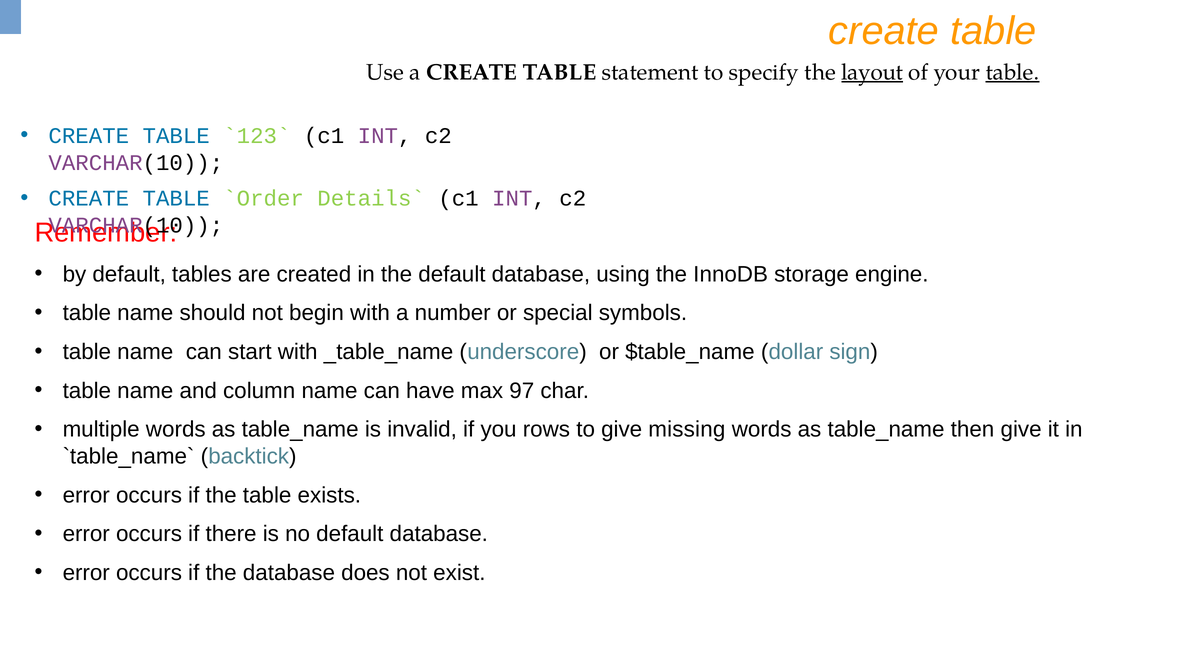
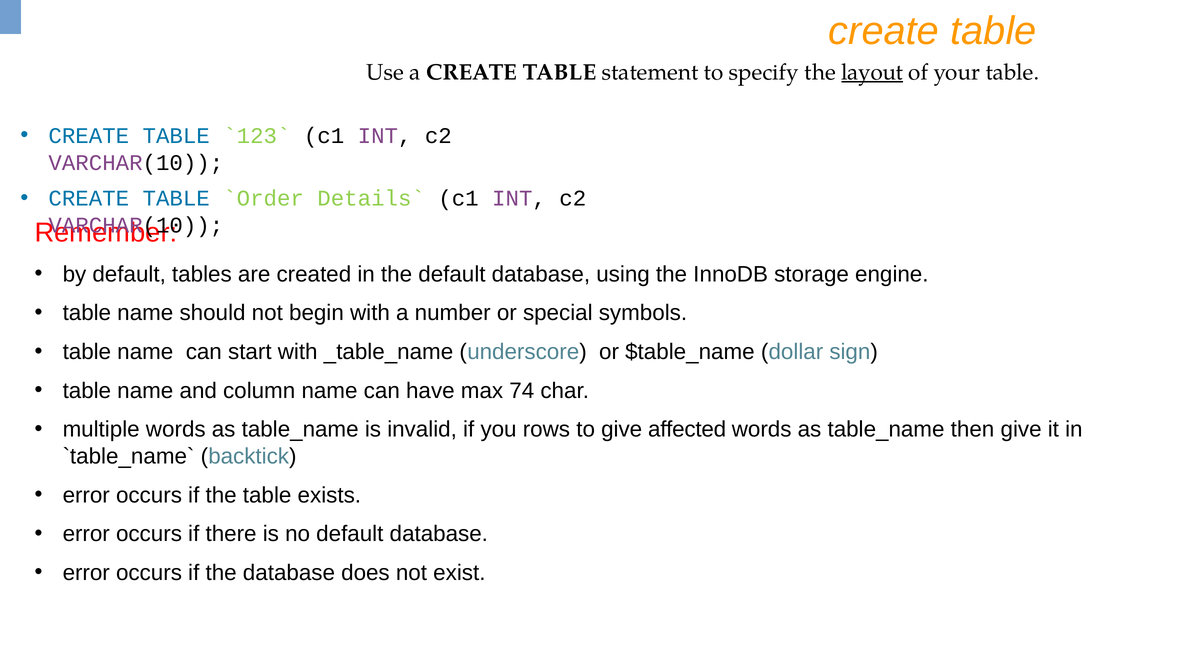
table underline: present -> none (1012, 72)
97: 97 -> 74 (522, 391)
missing: missing -> affected (687, 430)
